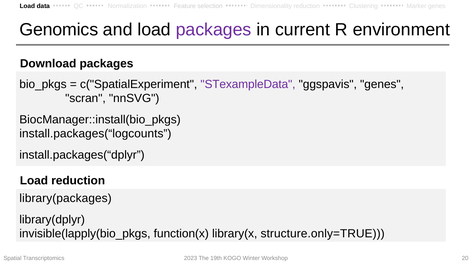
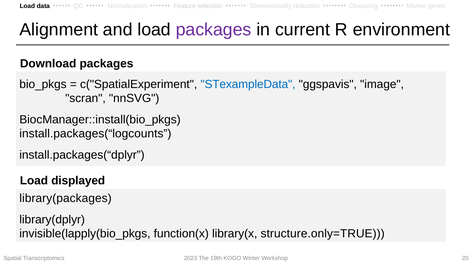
Genomics: Genomics -> Alignment (59, 30)
STexampleData colour: purple -> blue (248, 84)
ggspavis genes: genes -> image (382, 84)
Load reduction: reduction -> displayed (78, 181)
